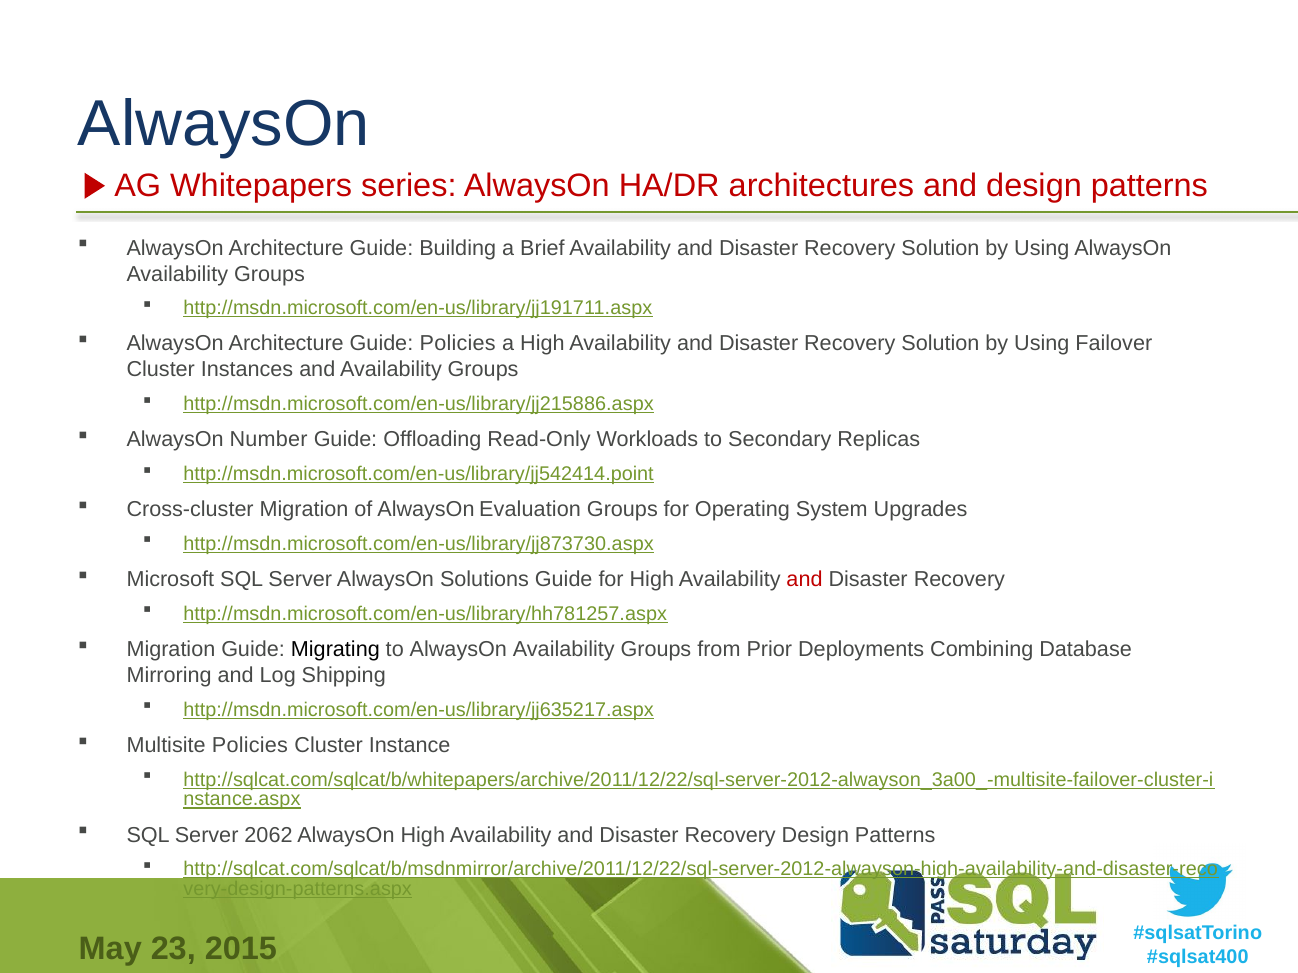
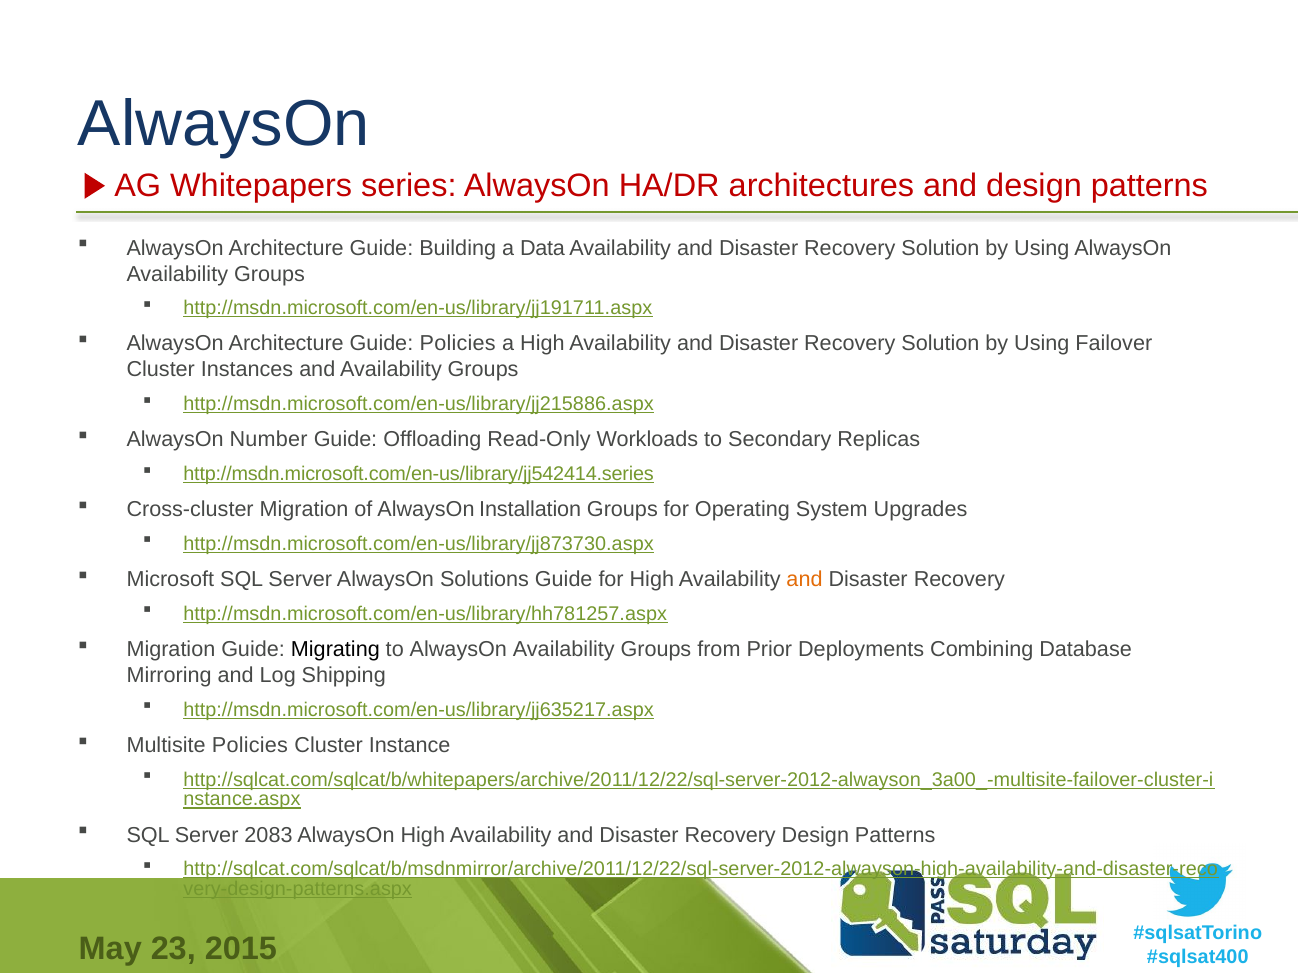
Brief: Brief -> Data (543, 248)
http://msdn.microsoft.com/en-us/library/jj542414.point: http://msdn.microsoft.com/en-us/library/jj542414.point -> http://msdn.microsoft.com/en-us/library/jj542414.series (419, 474)
Evaluation: Evaluation -> Installation (530, 510)
and colour: red -> orange (805, 580)
2062: 2062 -> 2083 (269, 836)
